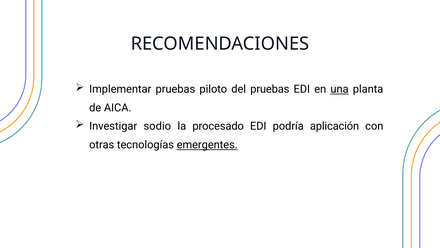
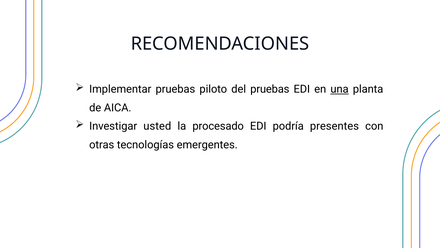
sodio: sodio -> usted (157, 126)
aplicación: aplicación -> presentes (334, 126)
emergentes underline: present -> none (207, 145)
